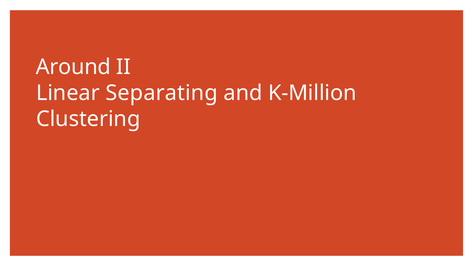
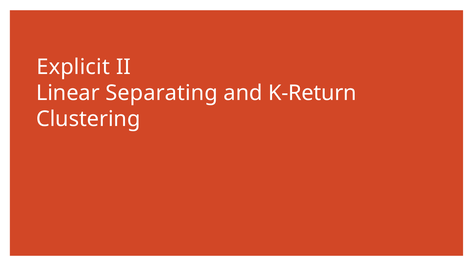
Around: Around -> Explicit (73, 67)
K-Million: K-Million -> K-Return (312, 93)
